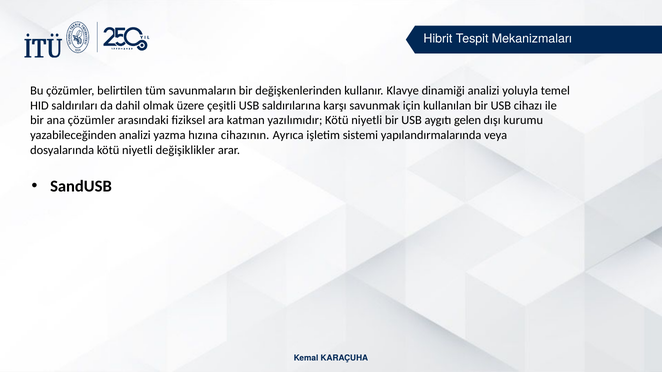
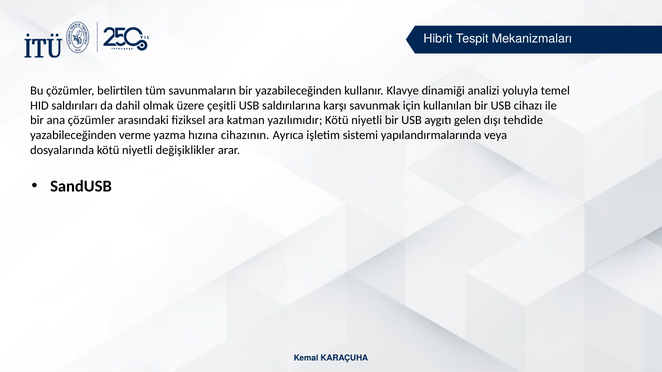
bir değişkenlerinden: değişkenlerinden -> yazabileceğinden (298, 91)
kurumu: kurumu -> tehdide (523, 120)
yazabileceğinden analizi: analizi -> verme (135, 135)
